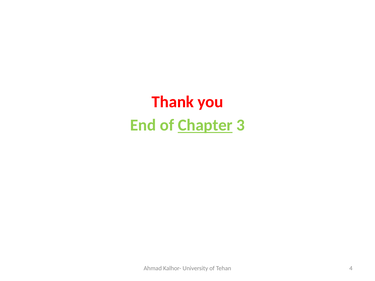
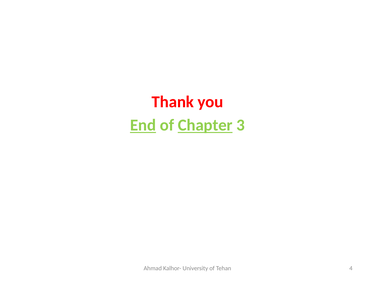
End underline: none -> present (143, 125)
